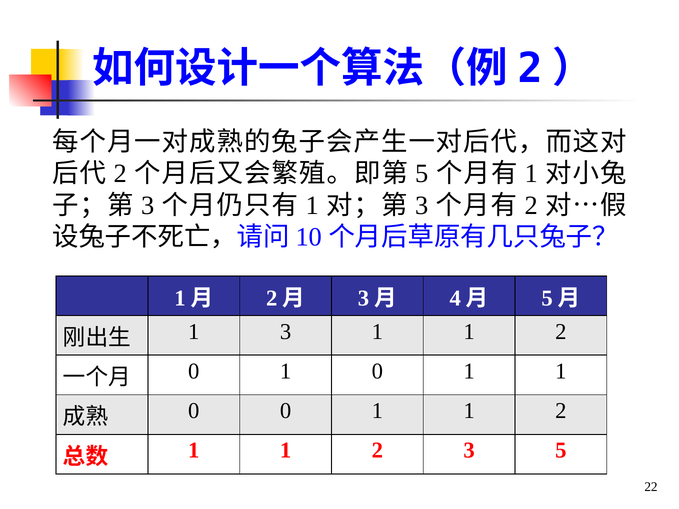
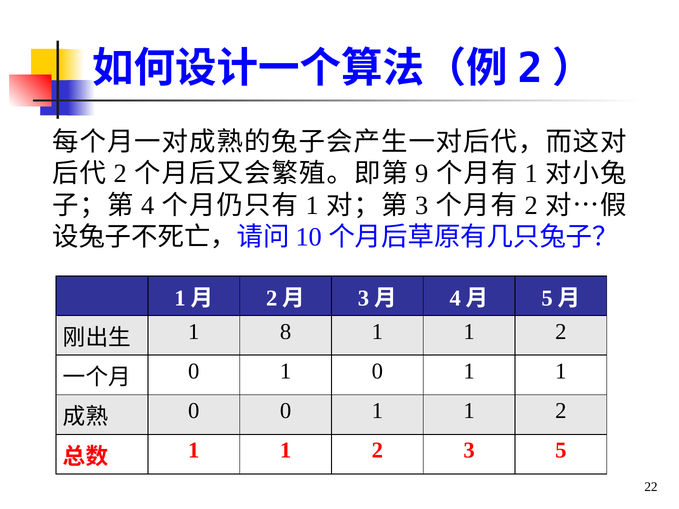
5: 5 -> 9 (422, 174)
3: 3 -> 4 (148, 205)
1 3: 3 -> 8 (286, 332)
